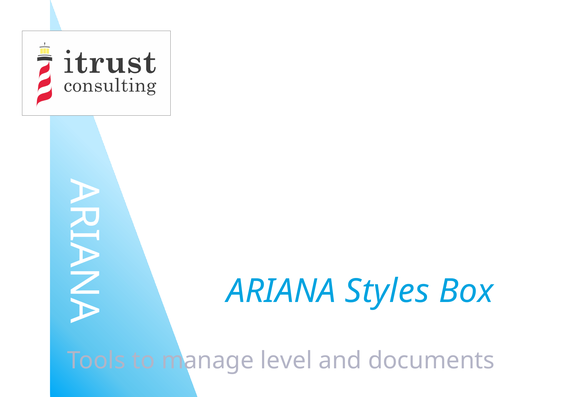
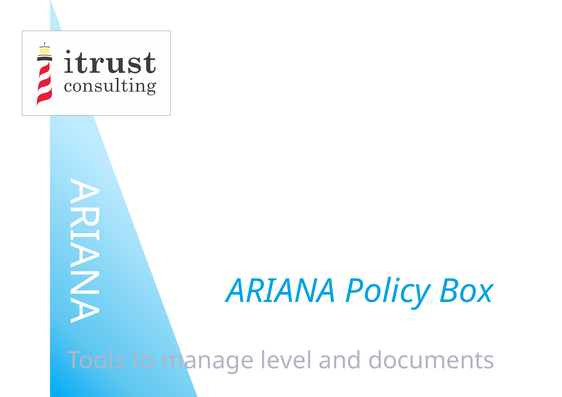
Styles: Styles -> Policy (387, 291)
